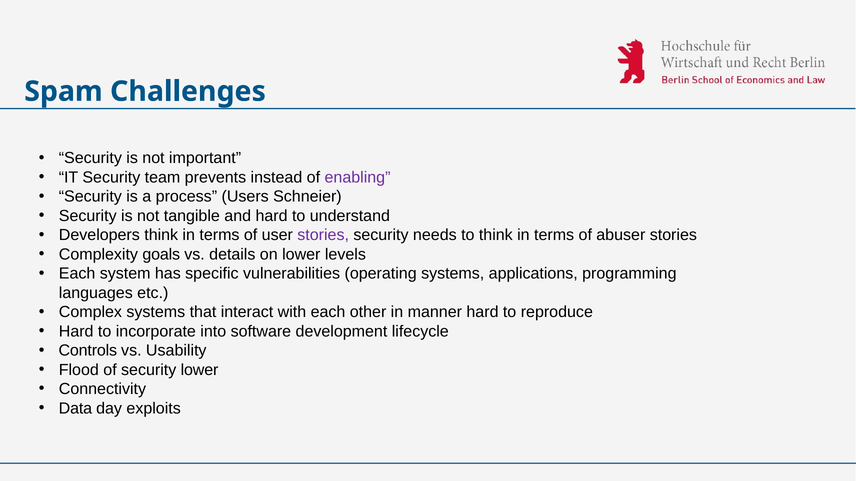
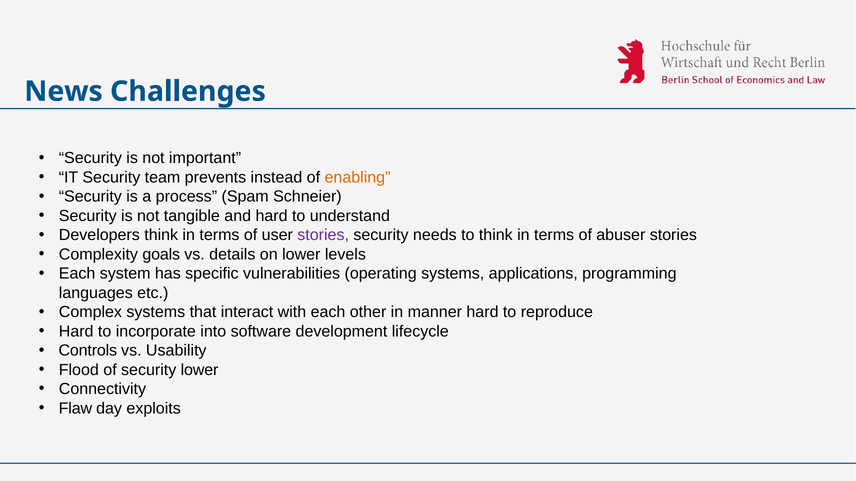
Spam: Spam -> News (64, 91)
enabling colour: purple -> orange (358, 177)
Users: Users -> Spam (245, 197)
Data: Data -> Flaw (75, 408)
